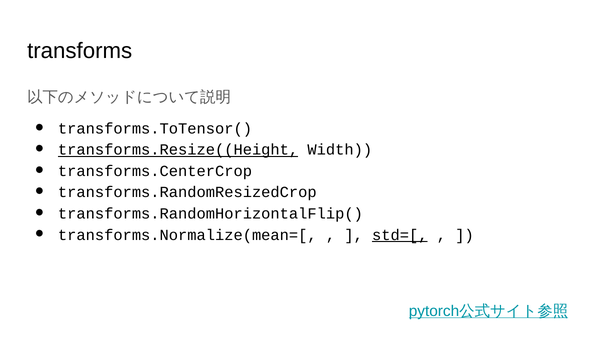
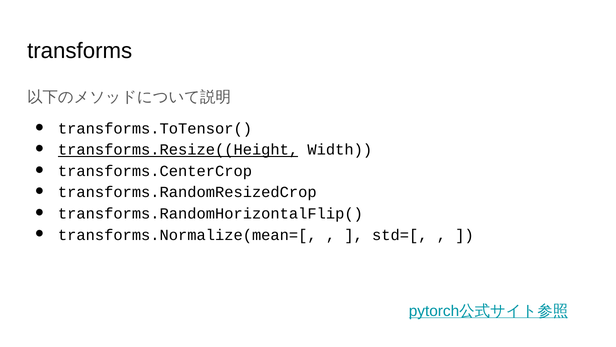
std=[ underline: present -> none (400, 235)
